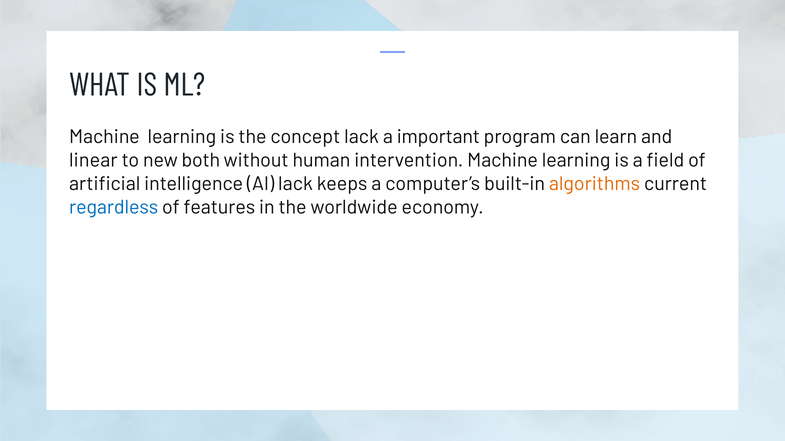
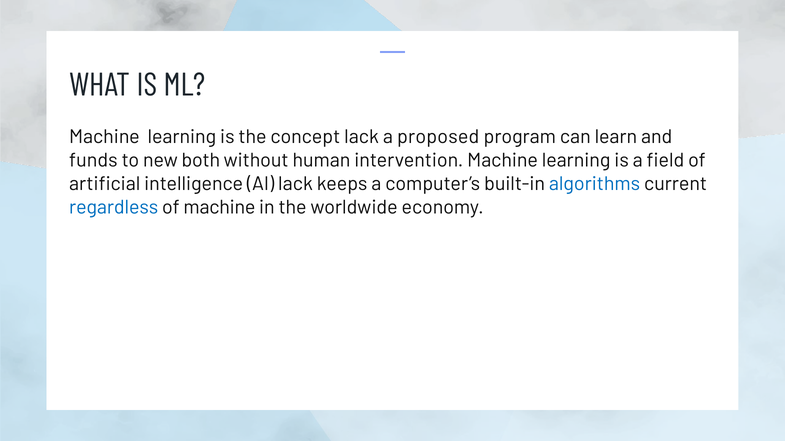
important: important -> proposed (438, 137)
linear: linear -> funds (93, 160)
algorithms colour: orange -> blue (595, 184)
of features: features -> machine (219, 207)
